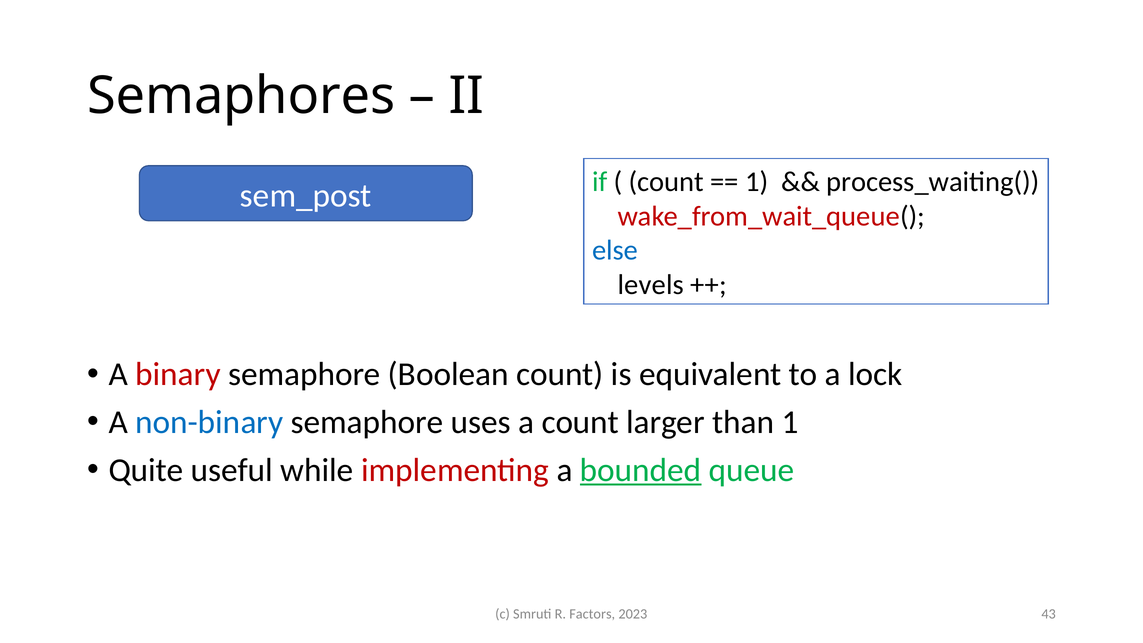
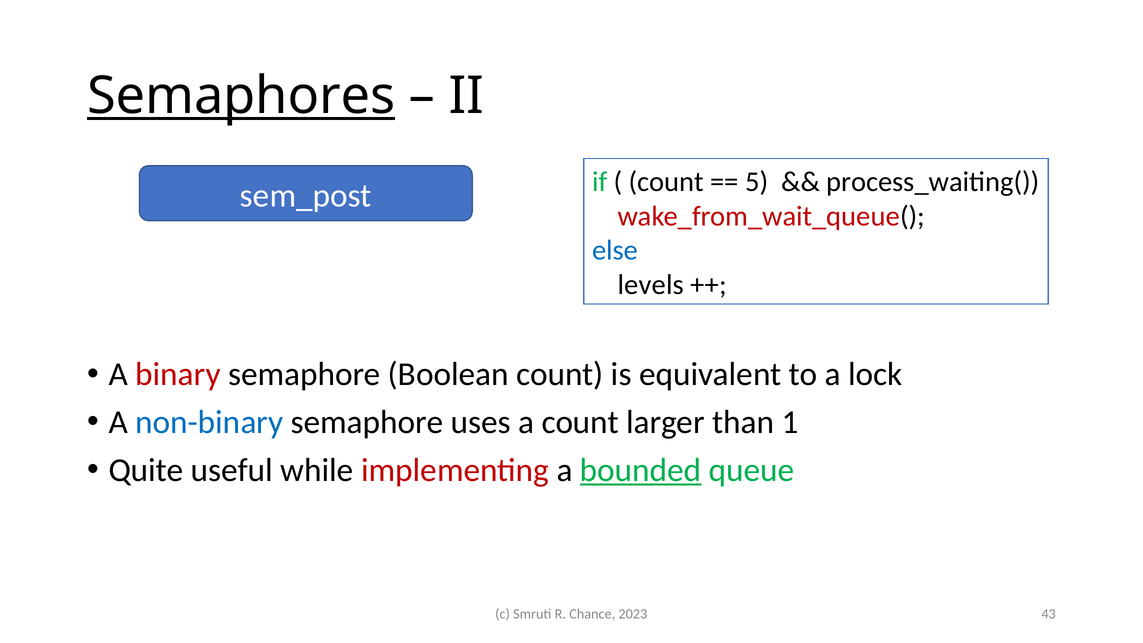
Semaphores underline: none -> present (241, 96)
1: 1 -> 5 (757, 182)
Factors: Factors -> Chance (592, 614)
